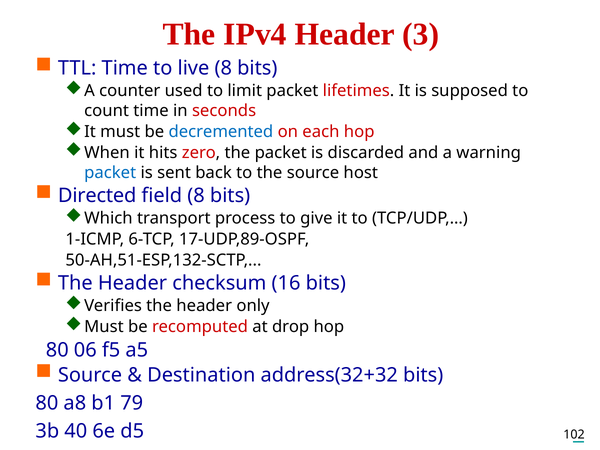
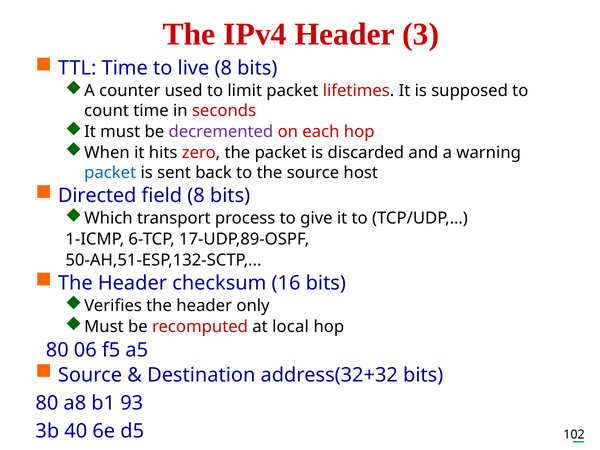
decremented colour: blue -> purple (221, 132)
drop: drop -> local (291, 327)
79: 79 -> 93 (132, 403)
